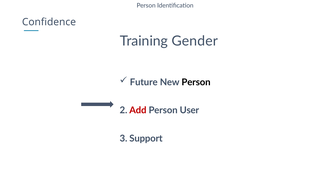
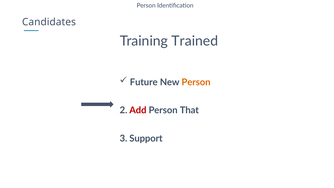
Confidence: Confidence -> Candidates (49, 22)
Gender: Gender -> Trained (195, 41)
Person colour: black -> orange (196, 82)
User: User -> That (189, 110)
